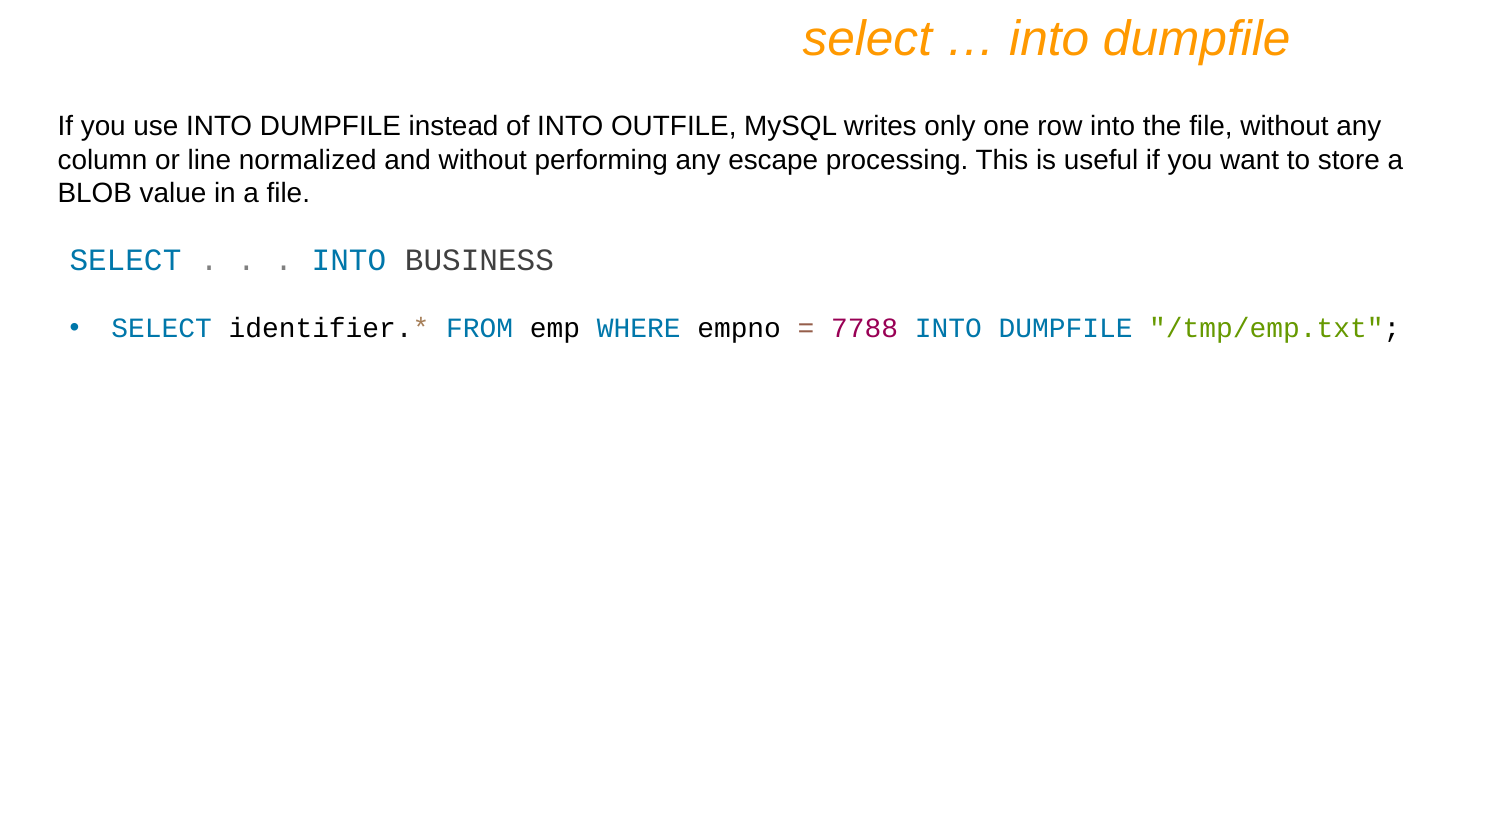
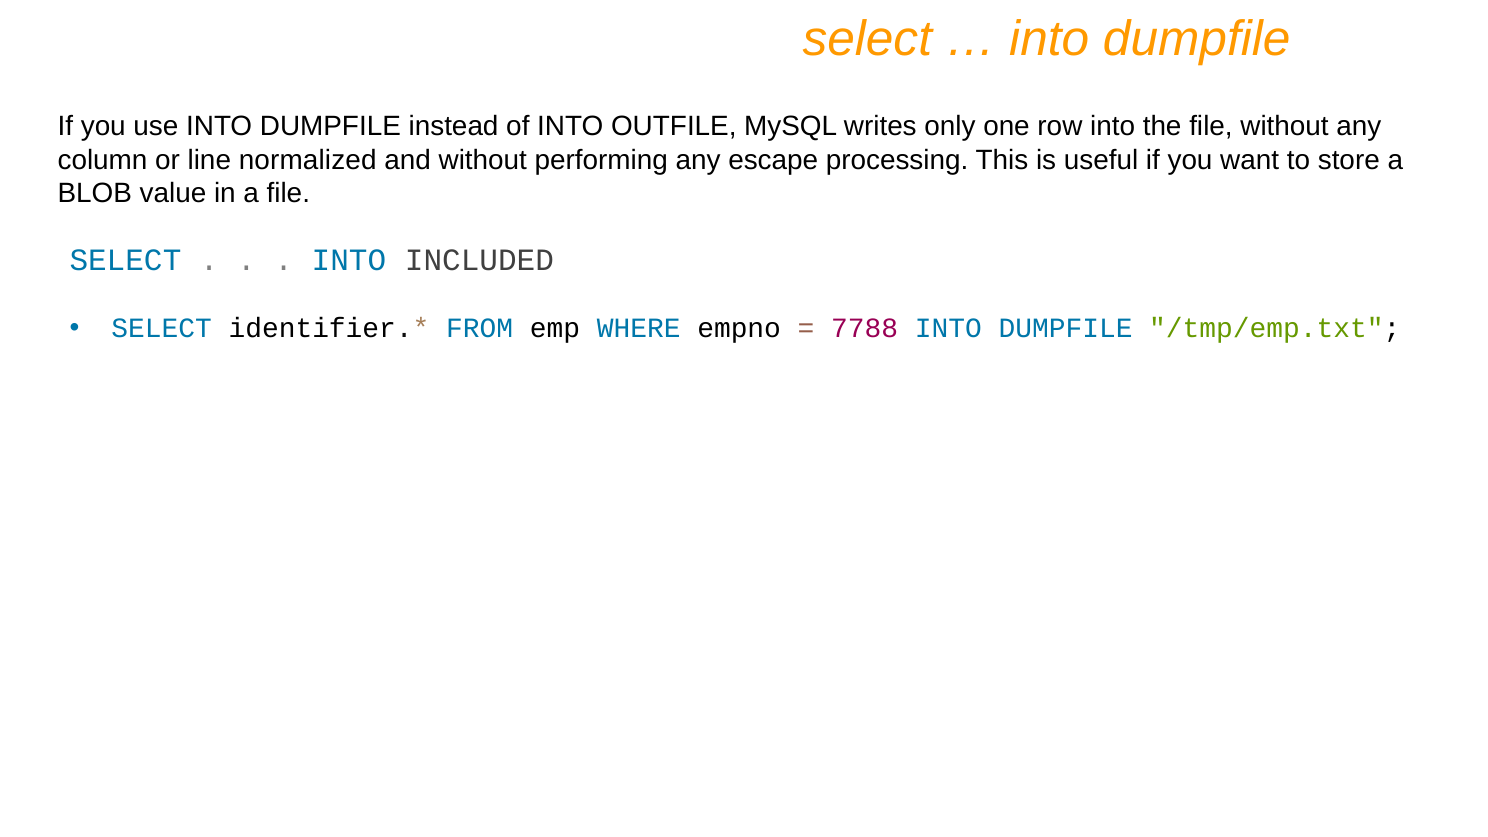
BUSINESS: BUSINESS -> INCLUDED (479, 260)
